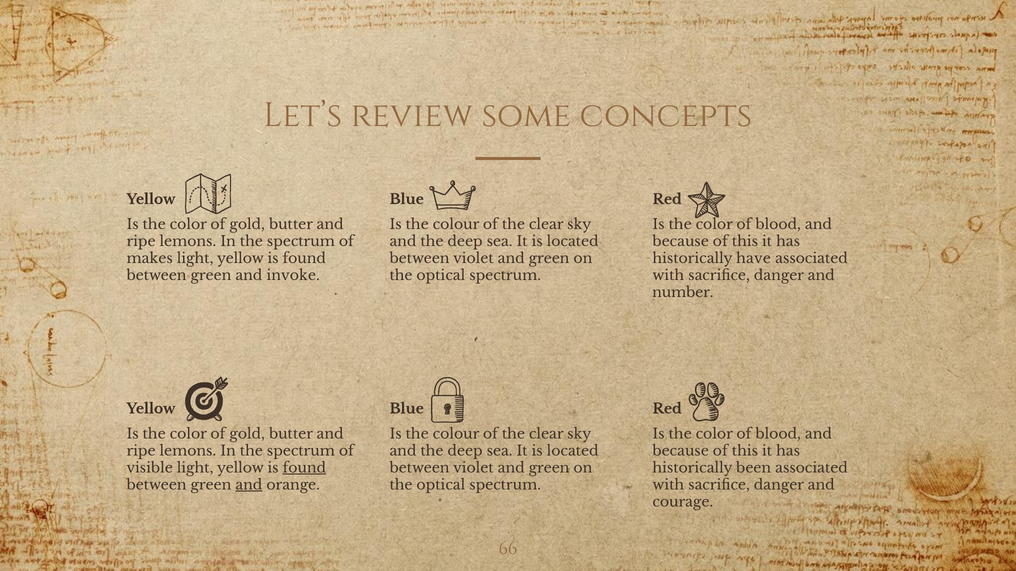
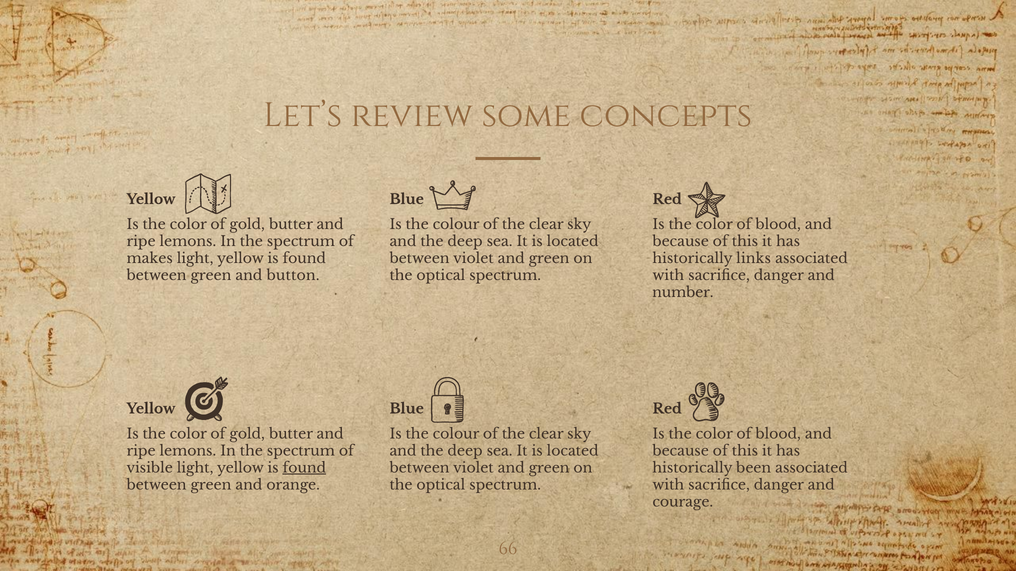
have: have -> links (754, 259)
invoke: invoke -> button (293, 276)
and underline: present -> none (249, 485)
